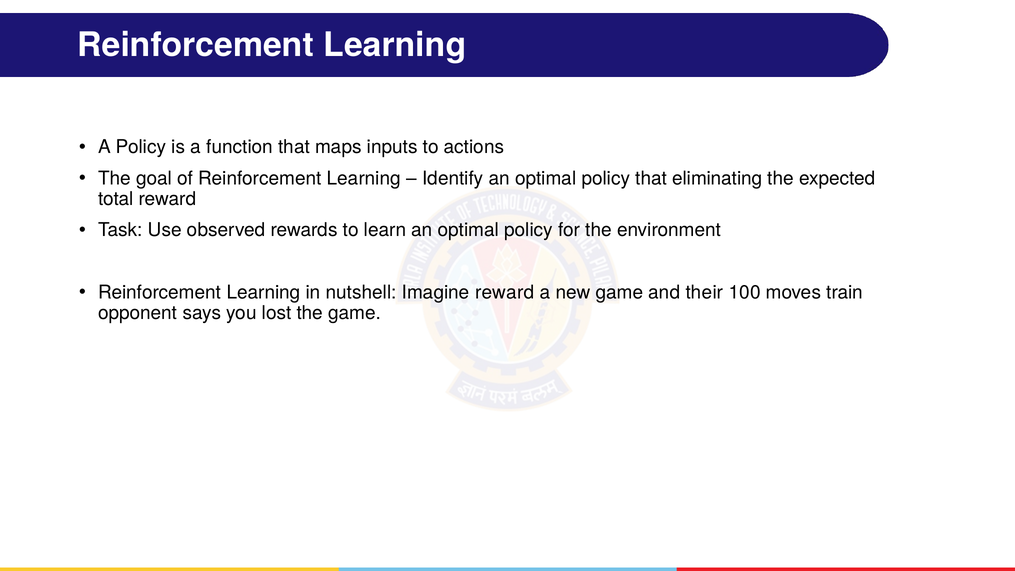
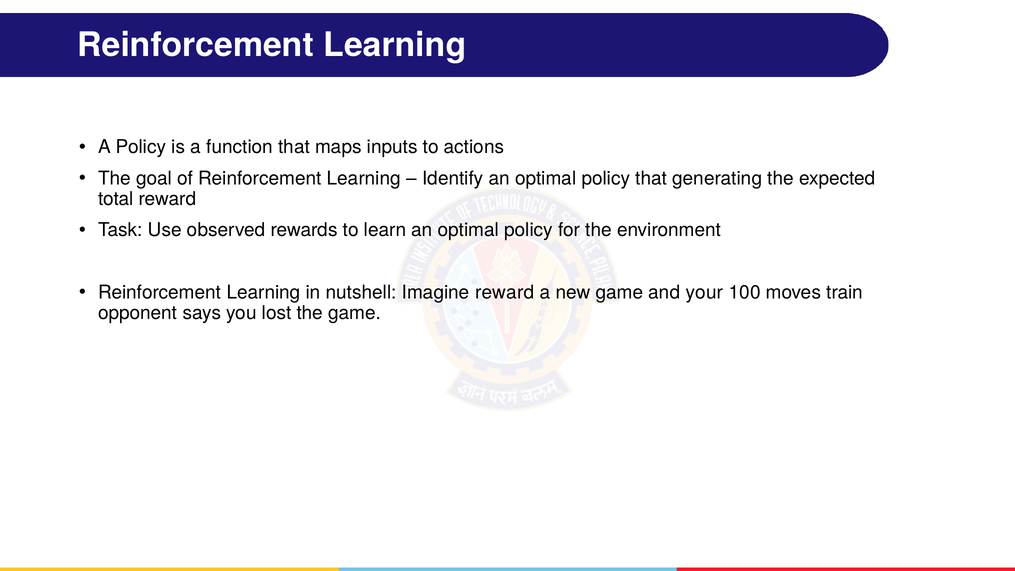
eliminating: eliminating -> generating (717, 178)
their: their -> your (704, 292)
